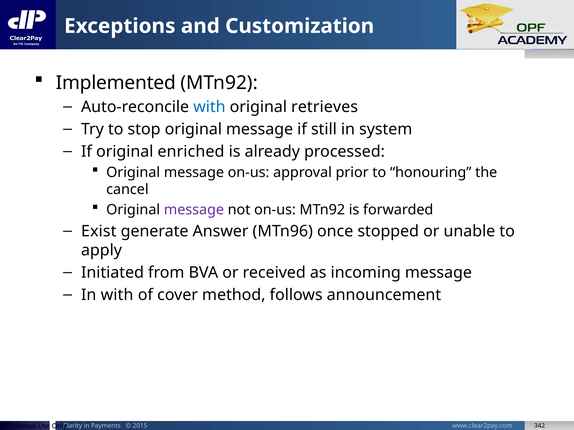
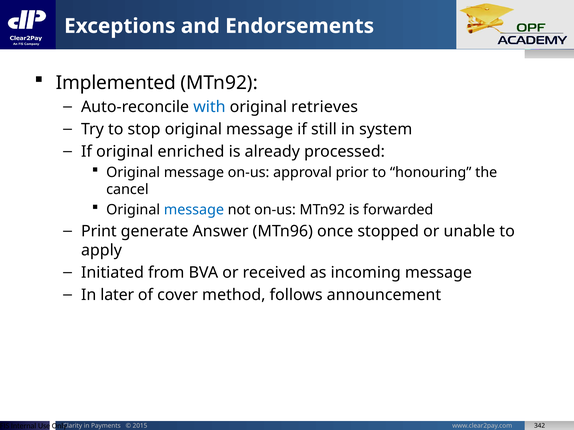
Customization: Customization -> Endorsements (300, 26)
message colour: purple -> blue (194, 210)
Exist: Exist -> Print (99, 231)
In with: with -> later (117, 295)
